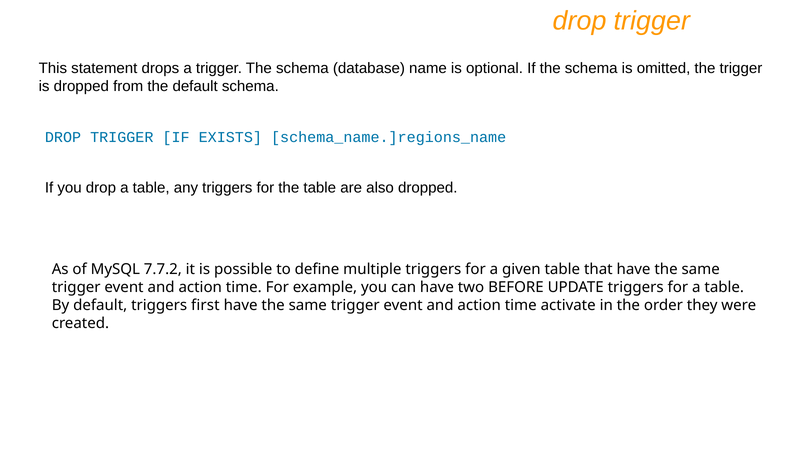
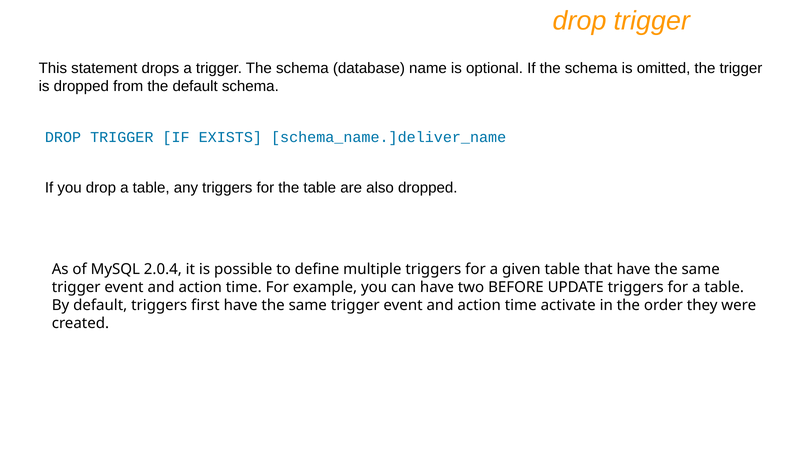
schema_name.]regions_name: schema_name.]regions_name -> schema_name.]deliver_name (389, 137)
7.7.2: 7.7.2 -> 2.0.4 (163, 269)
